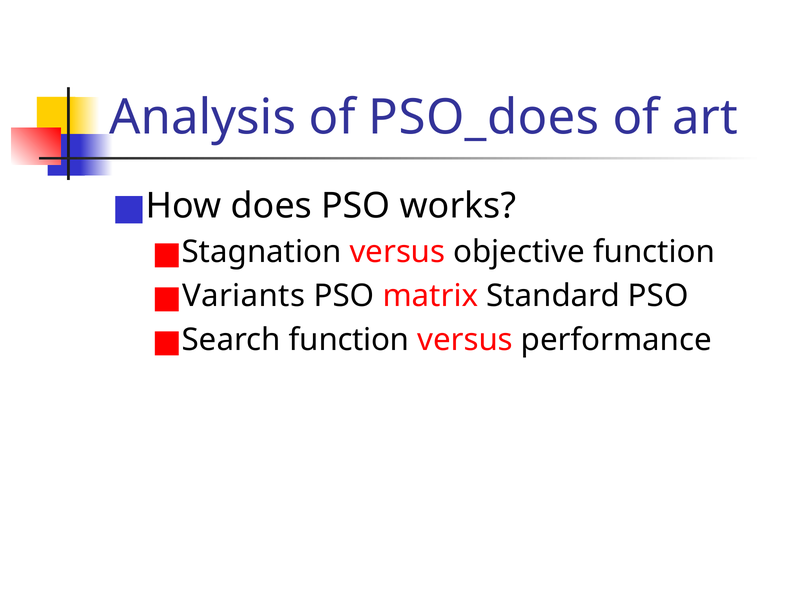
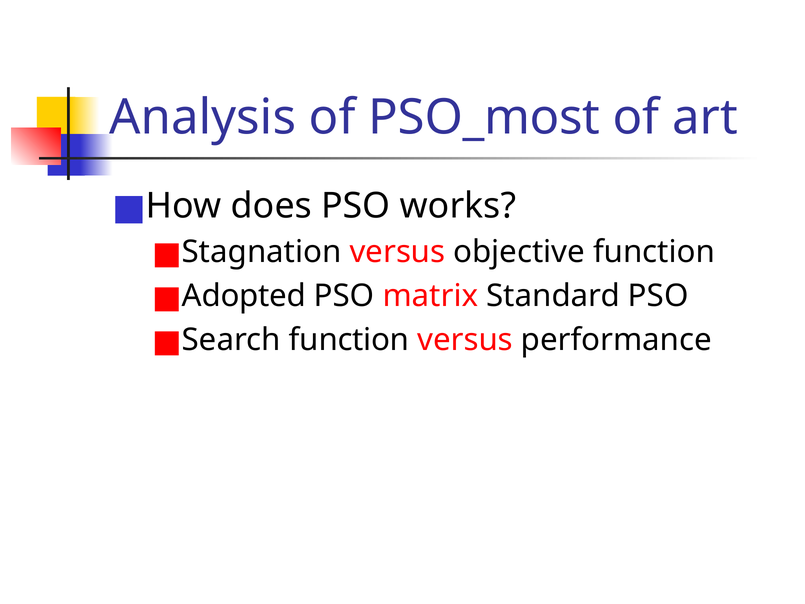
PSO_does: PSO_does -> PSO_most (484, 117)
Variants: Variants -> Adopted (244, 296)
